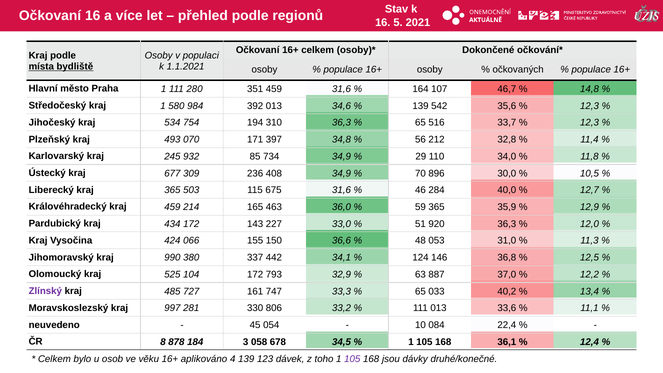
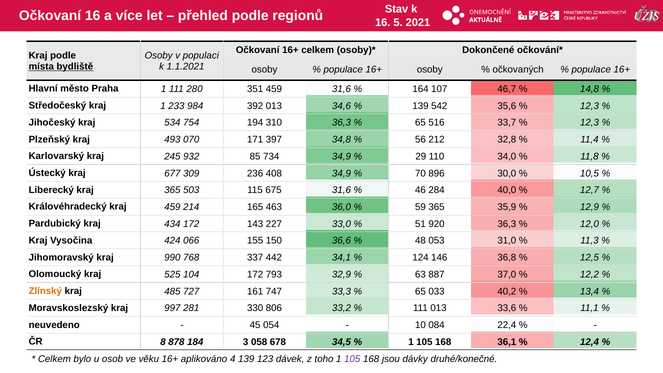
580: 580 -> 233 (176, 106)
380: 380 -> 768 (191, 258)
Zlínský colour: purple -> orange (45, 291)
